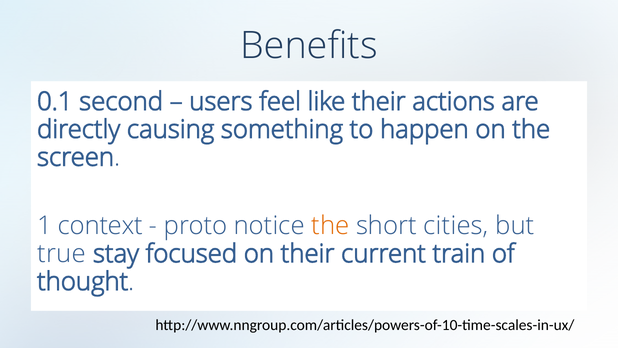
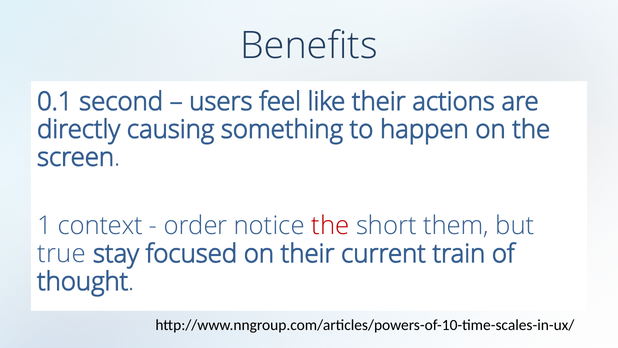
proto: proto -> order (196, 226)
the colour: orange -> red (330, 226)
cities: cities -> them (456, 226)
